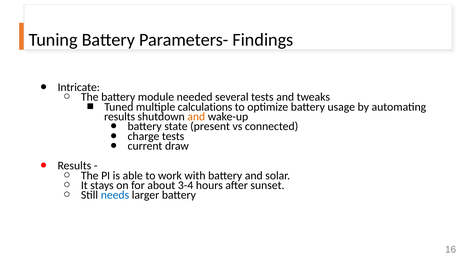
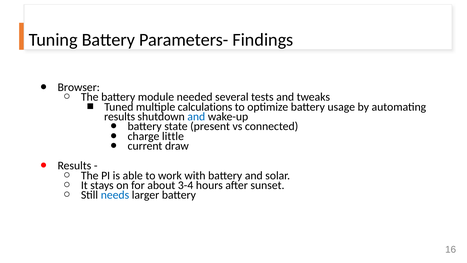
Intricate: Intricate -> Browser (79, 87)
and colour: orange -> blue (196, 117)
charge tests: tests -> little (173, 136)
